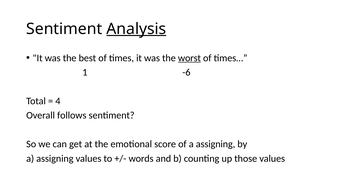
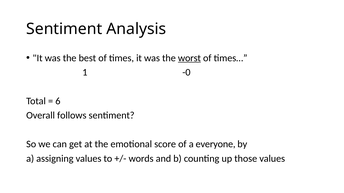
Analysis underline: present -> none (136, 29)
-6: -6 -> -0 (186, 73)
4: 4 -> 6 (58, 101)
of a assigning: assigning -> everyone (216, 145)
